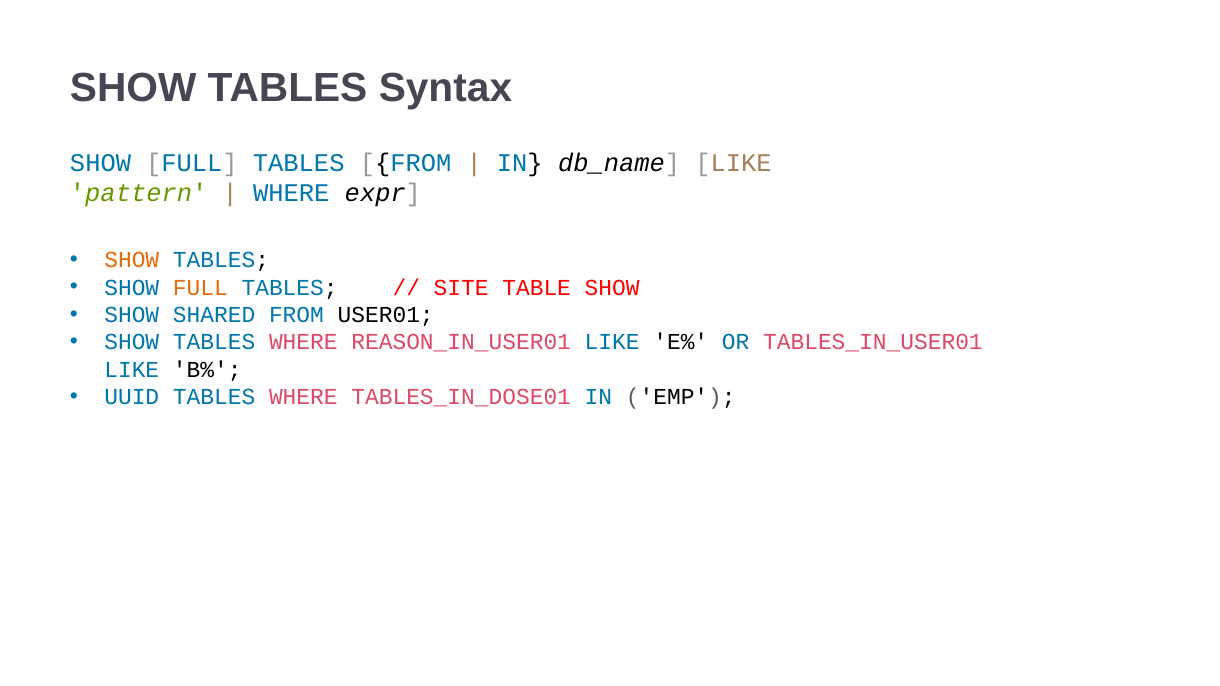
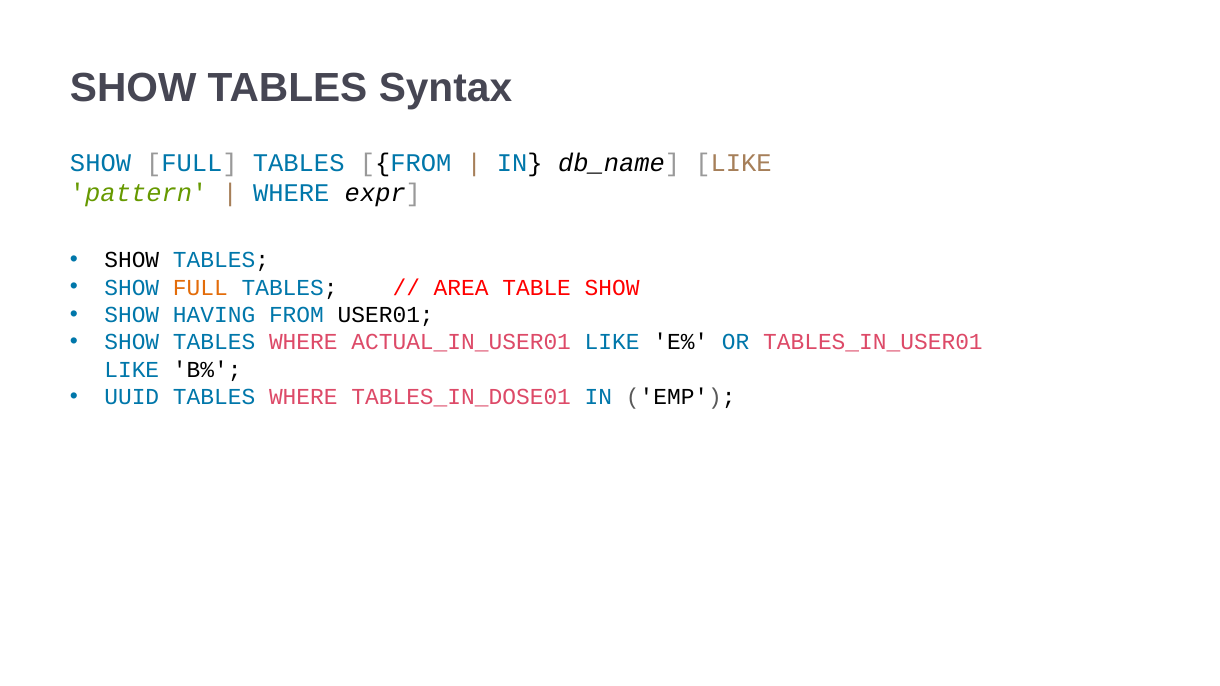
SHOW colour: orange -> black (132, 260)
SITE: SITE -> AREA (461, 288)
SHARED: SHARED -> HAVING (214, 315)
REASON_IN_USER01: REASON_IN_USER01 -> ACTUAL_IN_USER01 (461, 343)
